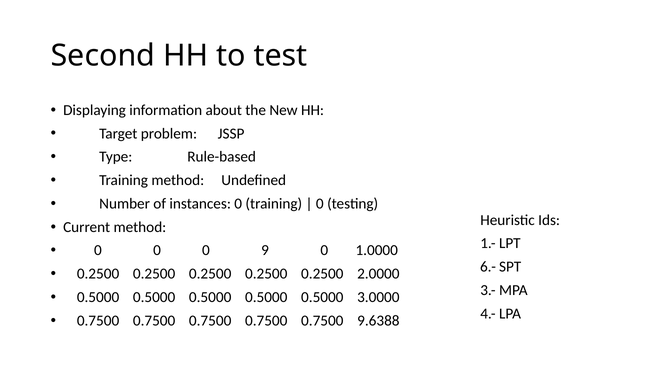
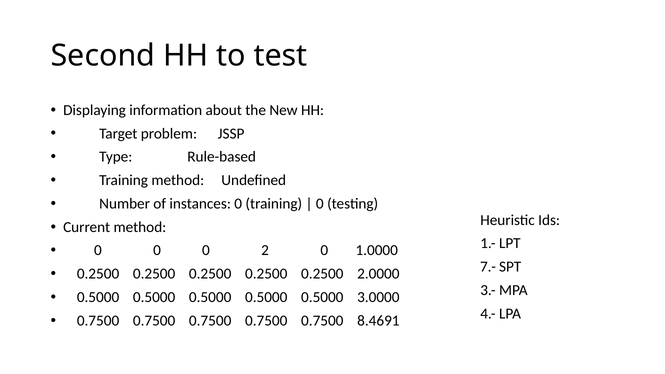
9: 9 -> 2 (265, 251)
6.-: 6.- -> 7.- (488, 267)
9.6388: 9.6388 -> 8.4691 (378, 321)
